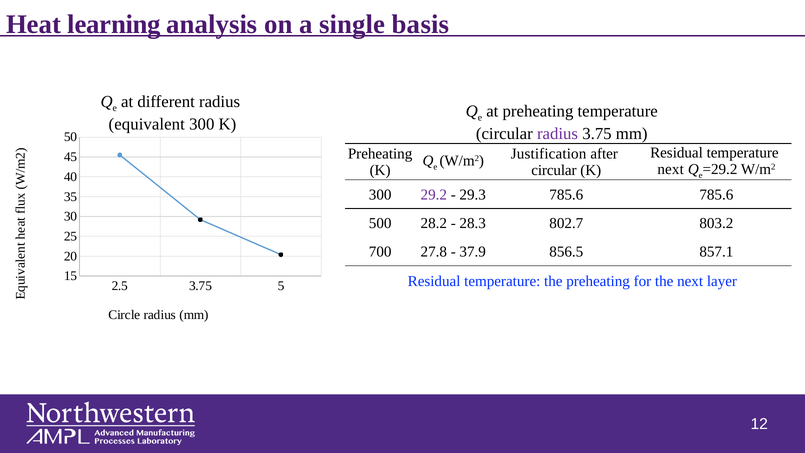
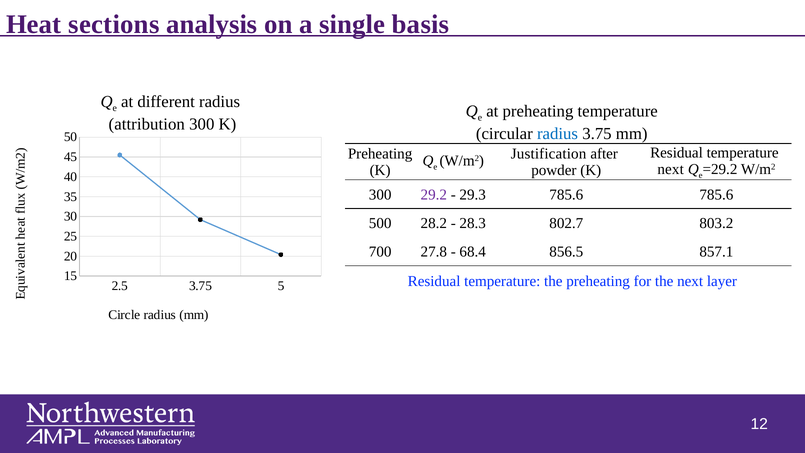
learning: learning -> sections (114, 24)
equivalent: equivalent -> attribution (147, 124)
radius colour: purple -> blue (558, 134)
circular: circular -> powder (554, 170)
37.9: 37.9 -> 68.4 (473, 252)
